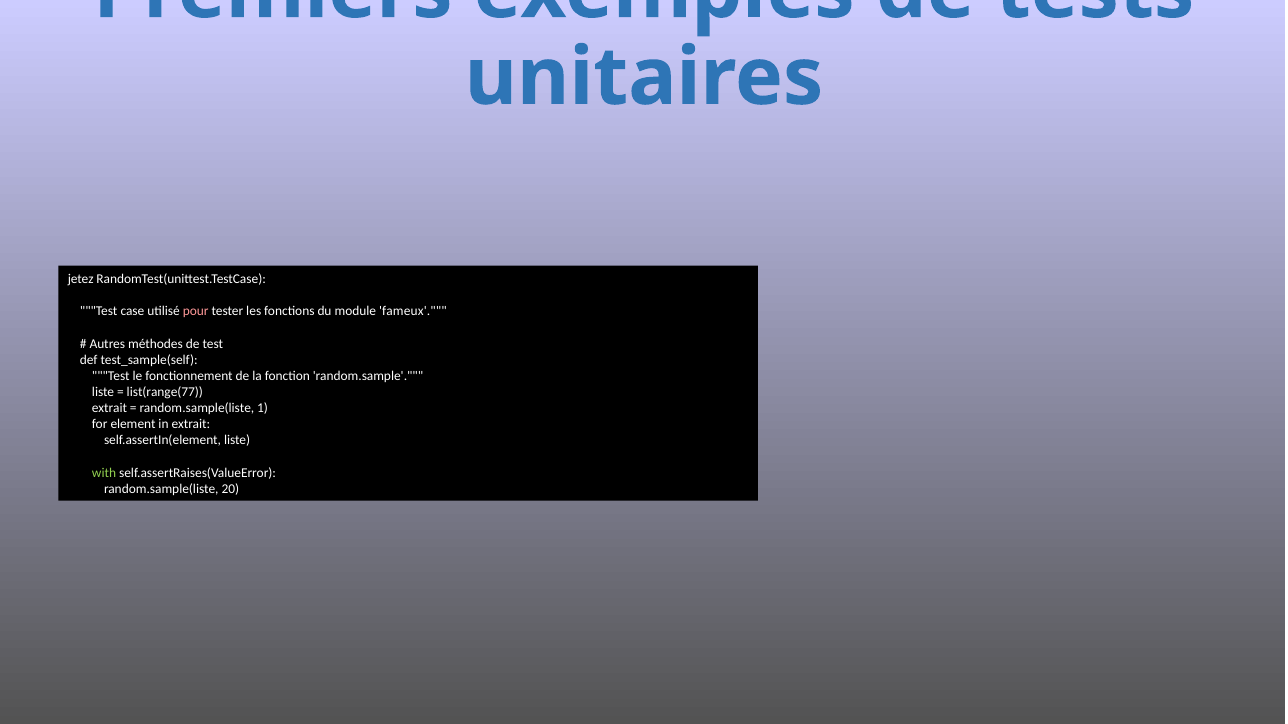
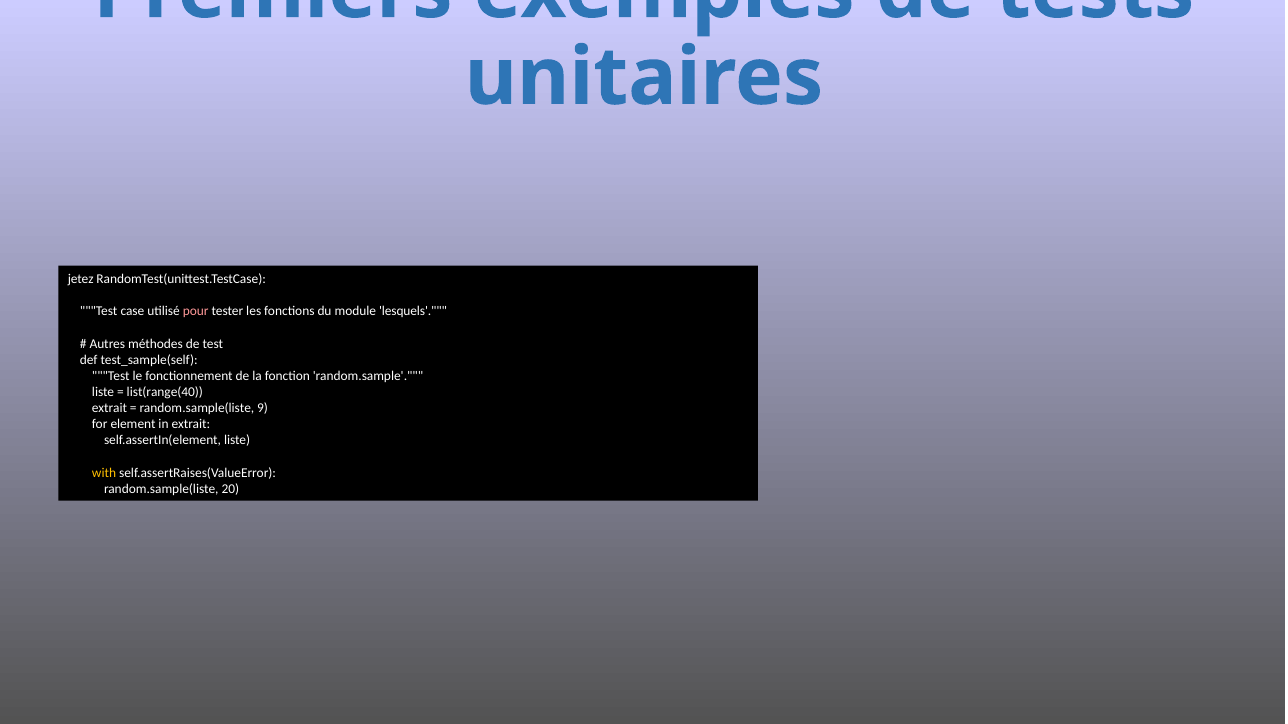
fameux: fameux -> lesquels (413, 312)
list(range(77: list(range(77 -> list(range(40 (165, 392)
1: 1 -> 9 (263, 409)
with colour: light green -> yellow (104, 473)
